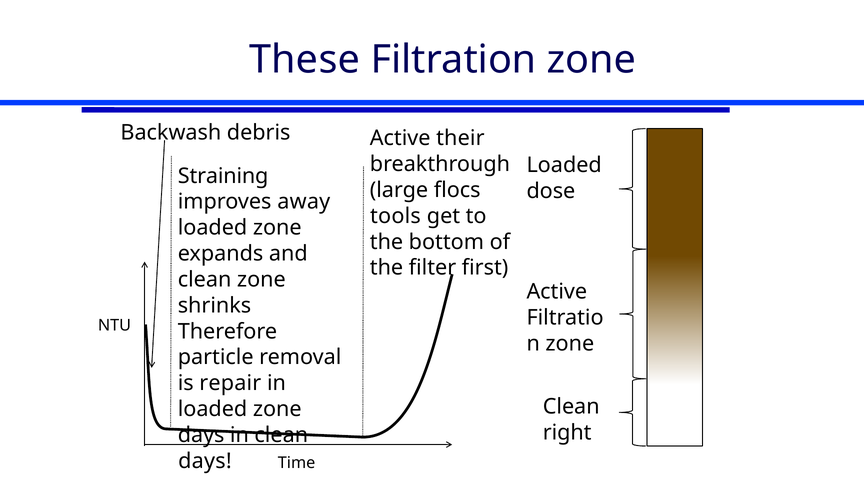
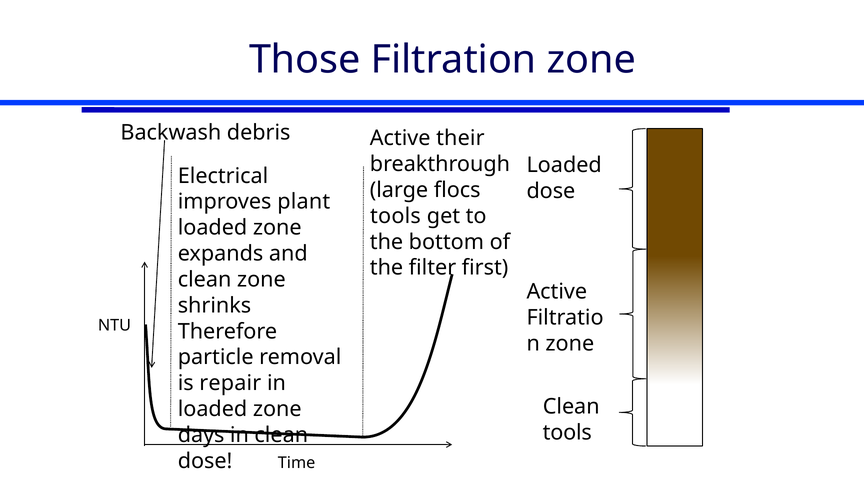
These: These -> Those (305, 59)
Straining: Straining -> Electrical (223, 176)
away: away -> plant (304, 202)
right: right -> tools (567, 433)
days: days -> dose (205, 461)
